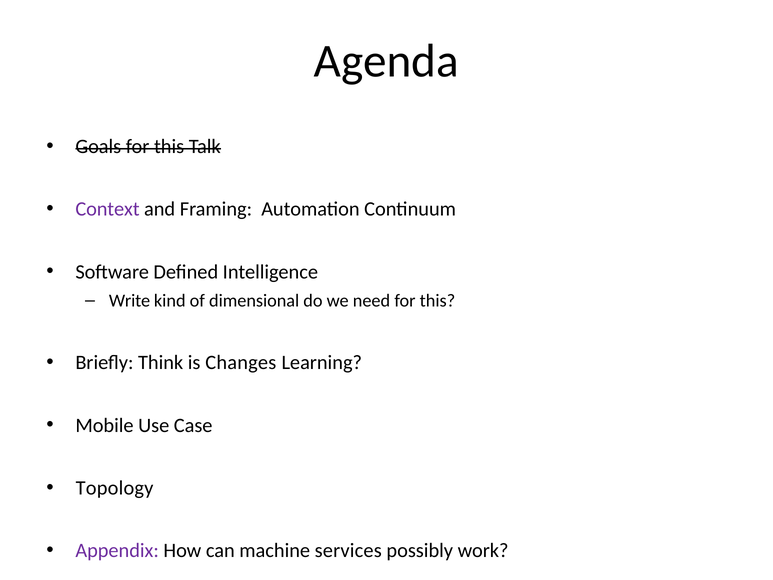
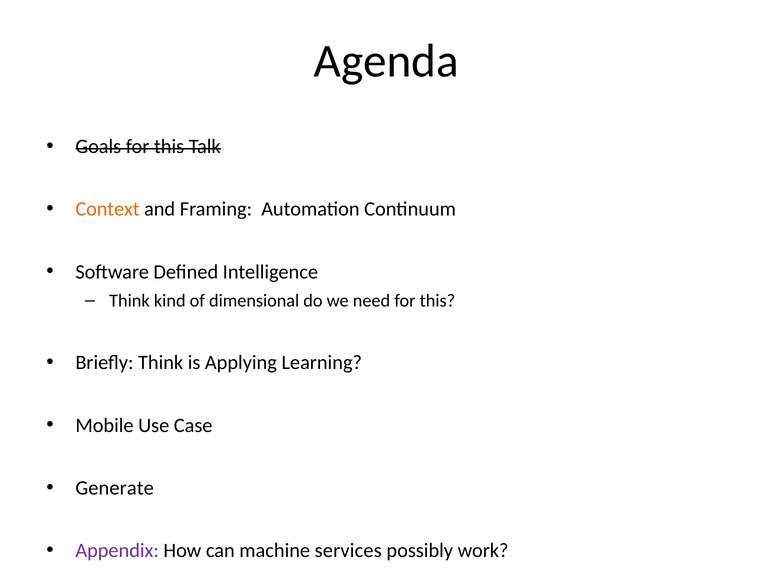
Context colour: purple -> orange (107, 209)
Write: Write -> Think (129, 301)
Changes: Changes -> Applying (241, 362)
Topology: Topology -> Generate (115, 488)
